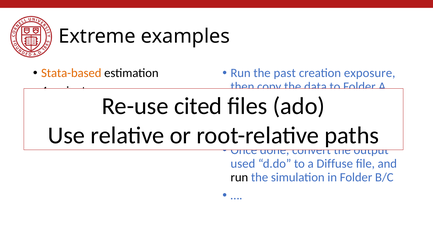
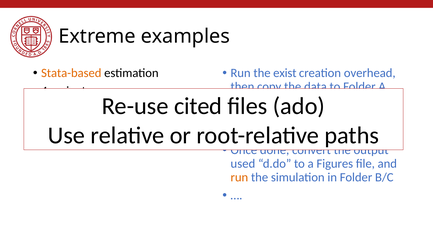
past: past -> exist (285, 73)
exposure: exposure -> overhead (370, 73)
Diffuse: Diffuse -> Figures (335, 164)
run colour: black -> orange (239, 178)
